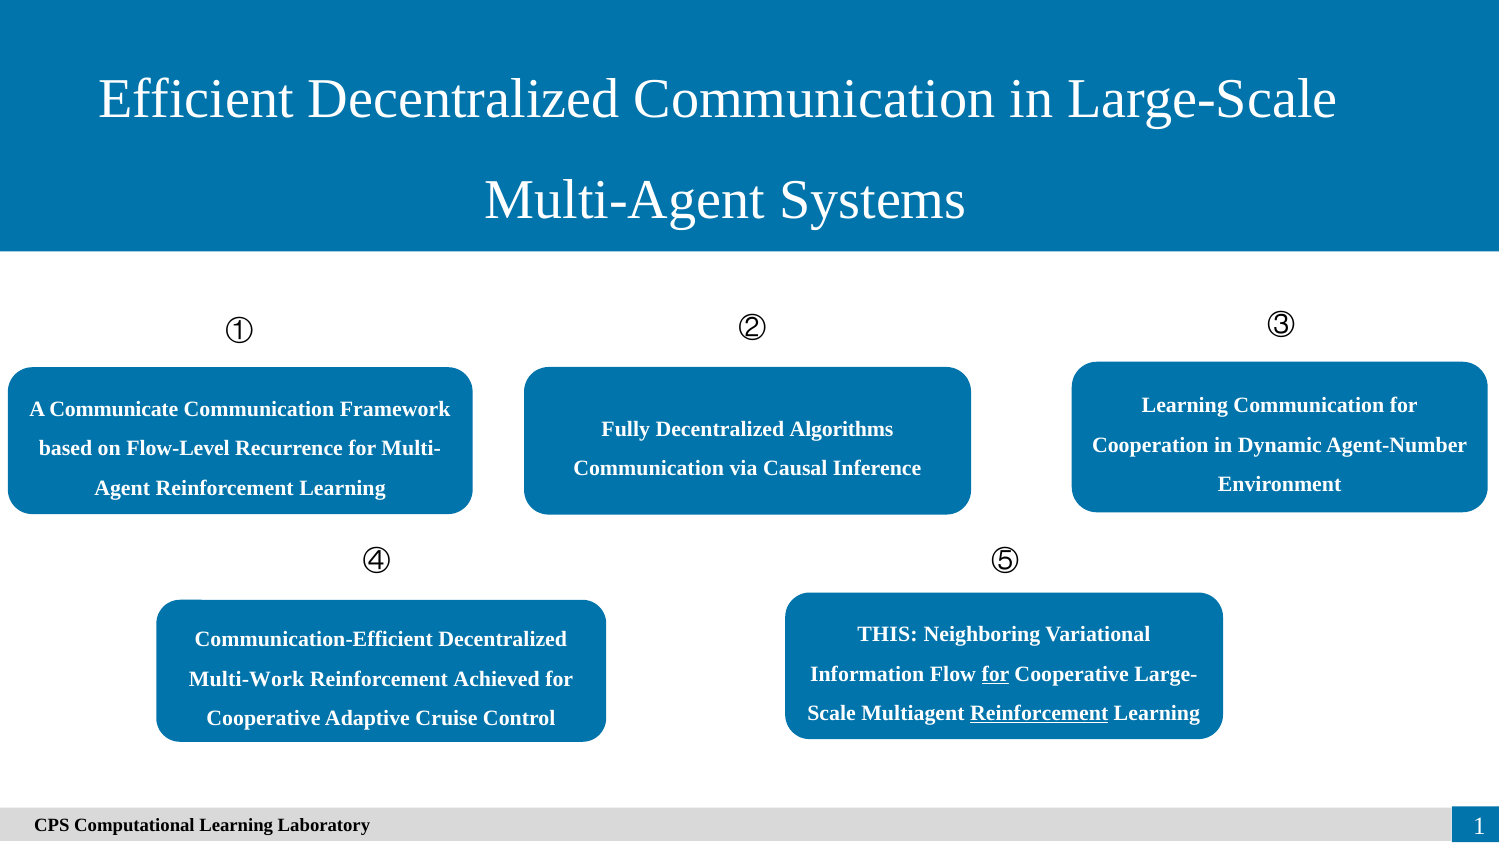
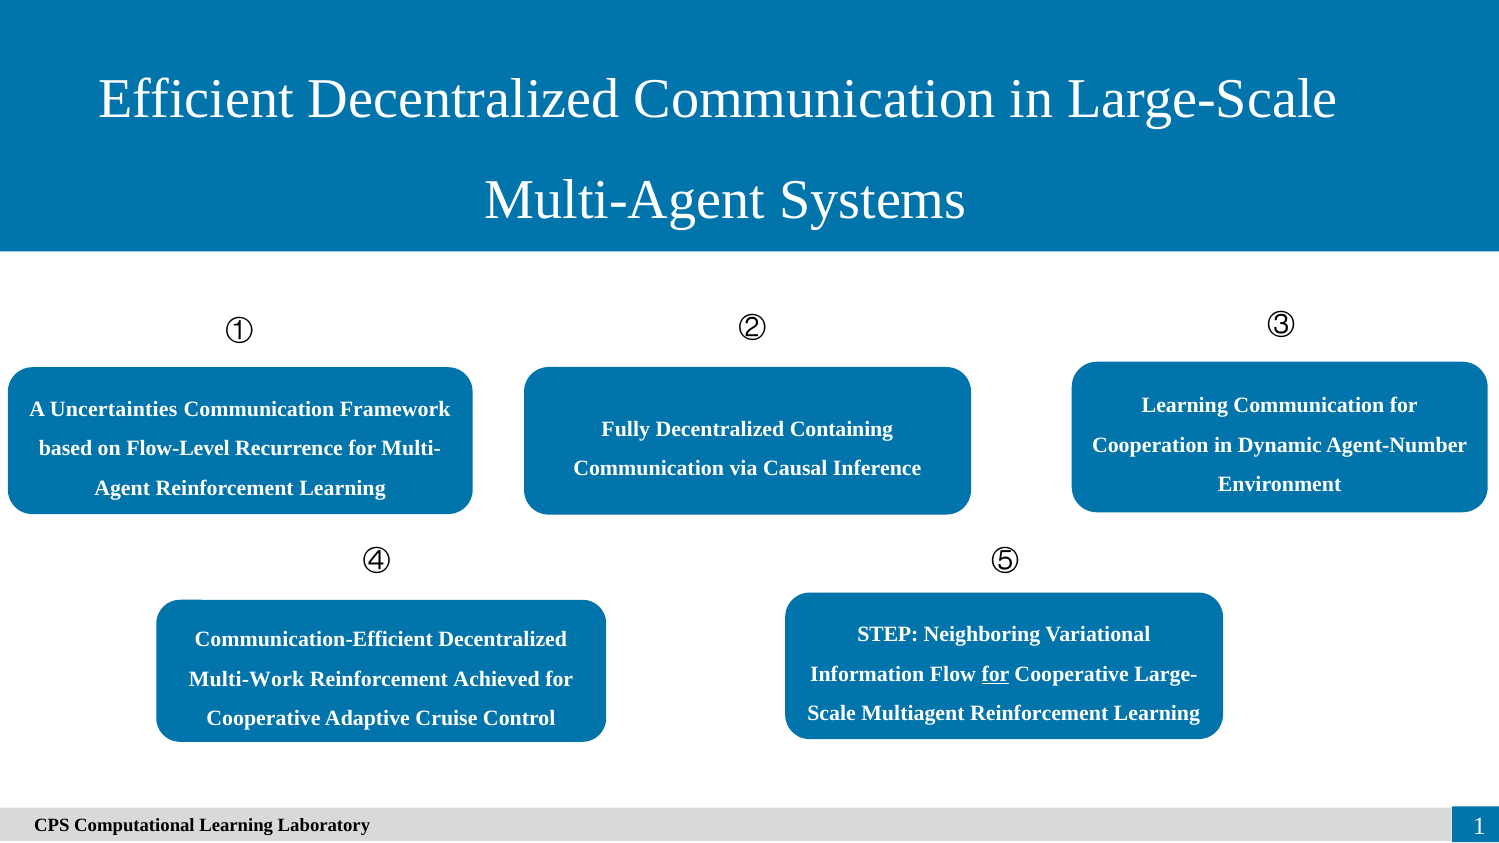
Communicate: Communicate -> Uncertainties (114, 409)
Algorithms: Algorithms -> Containing (841, 429)
THIS: THIS -> STEP (888, 635)
Reinforcement underline: present -> none (1039, 713)
